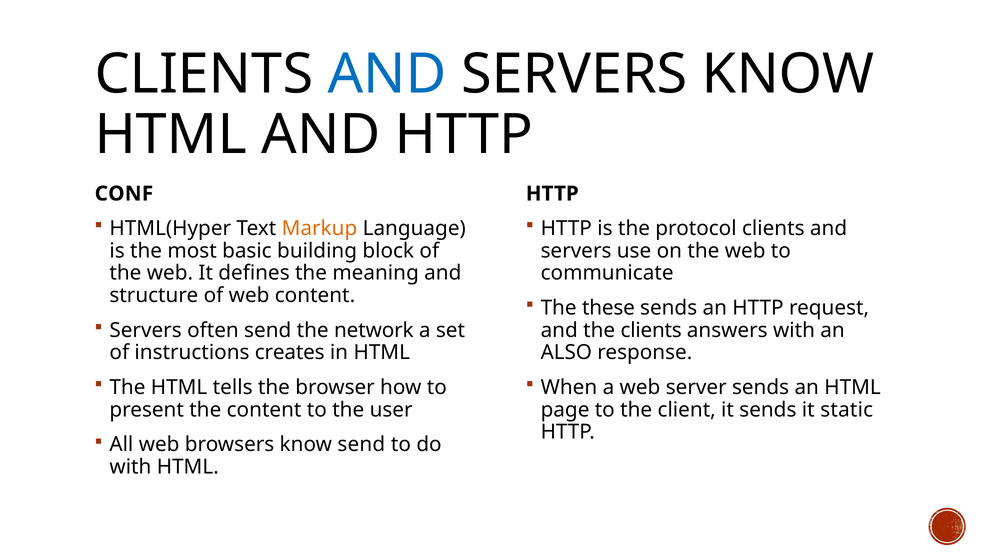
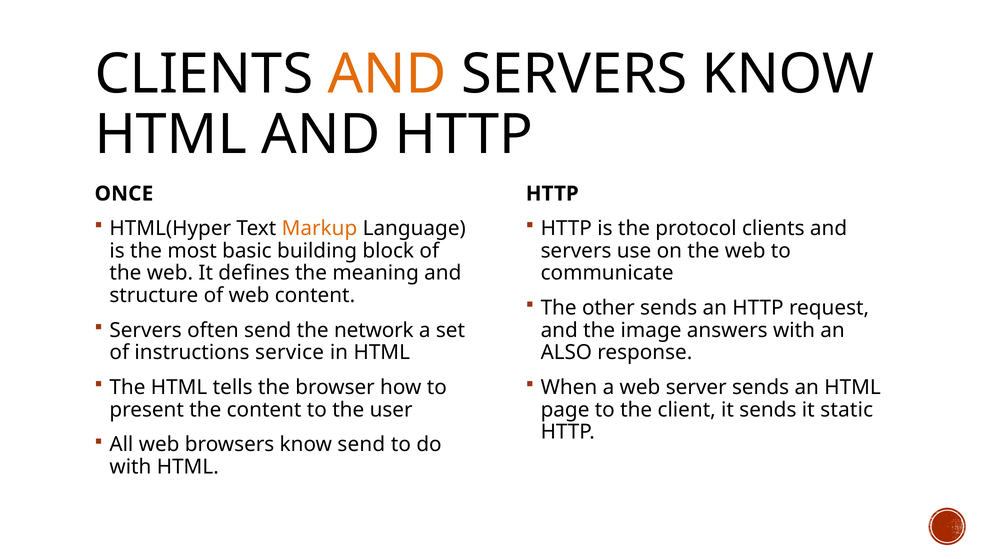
AND colour: blue -> orange (387, 74)
CONF: CONF -> ONCE (124, 194)
these: these -> other (608, 308)
the clients: clients -> image (651, 330)
creates: creates -> service (290, 352)
